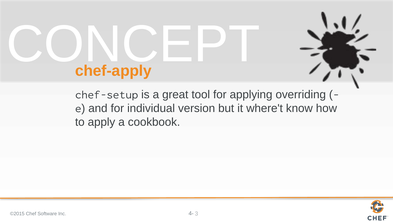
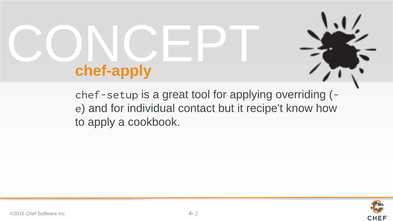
version: version -> contact (197, 108)
where't: where't -> recipe't (265, 108)
